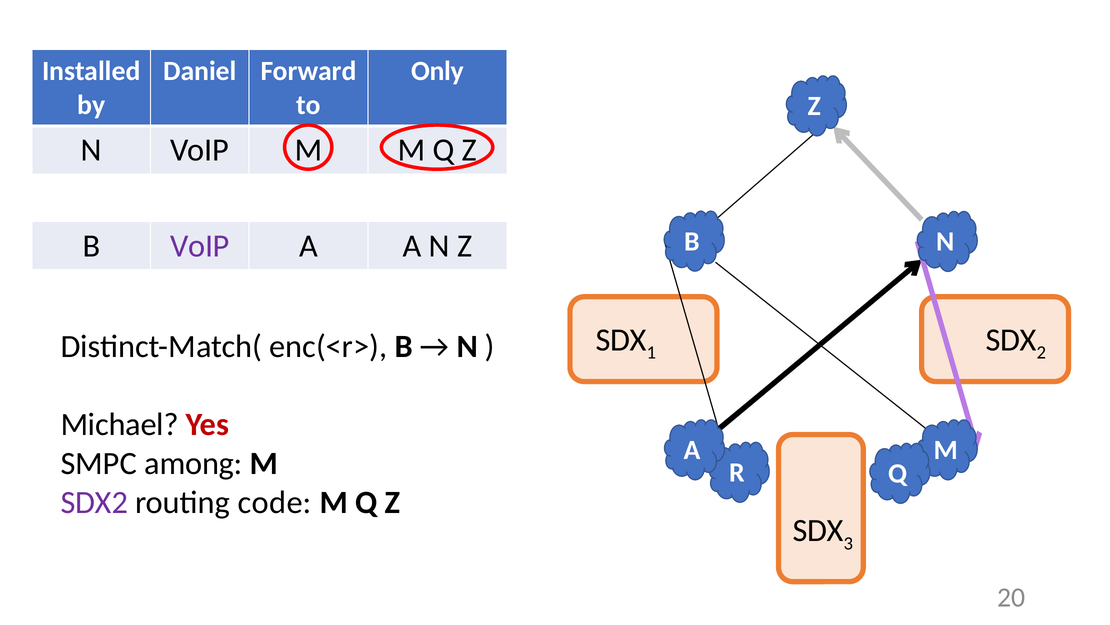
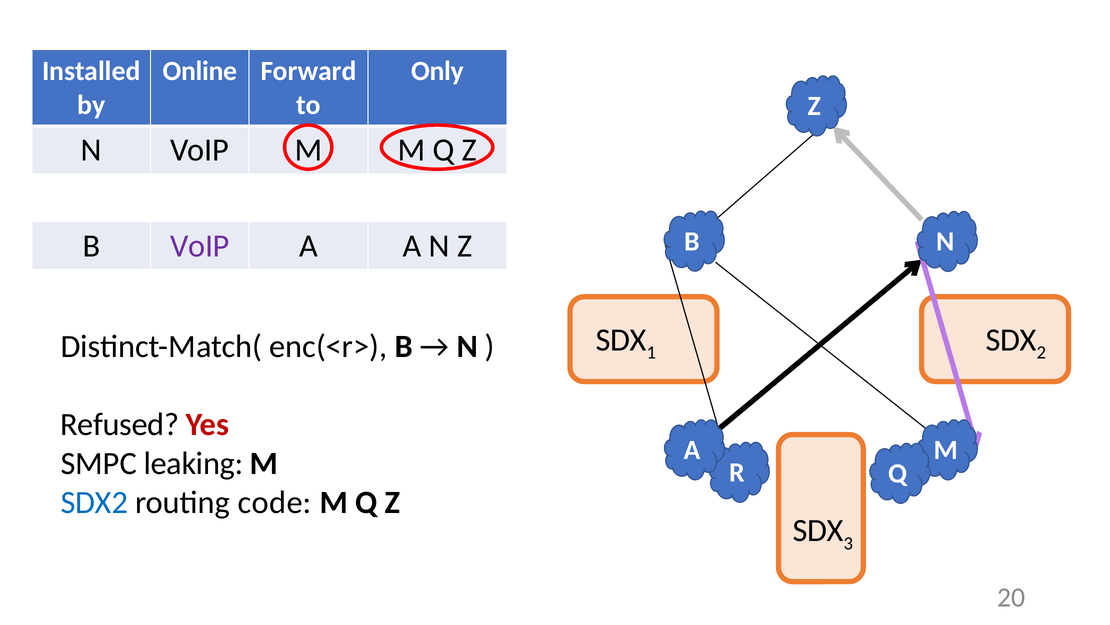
Daniel: Daniel -> Online (200, 71)
Michael: Michael -> Refused (120, 424)
among: among -> leaking (193, 463)
SDX2 colour: purple -> blue (94, 502)
